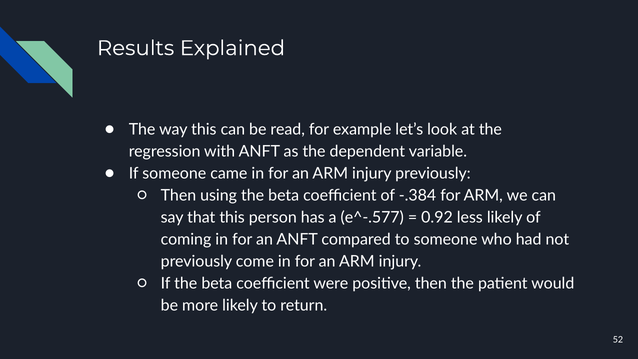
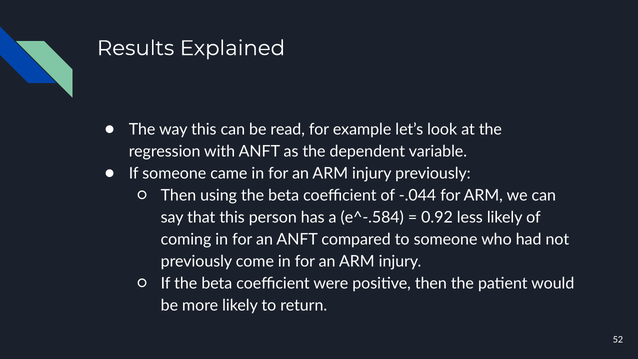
-.384: -.384 -> -.044 (418, 195)
e^-.577: e^-.577 -> e^-.584 (372, 217)
